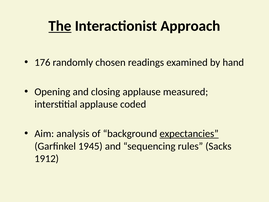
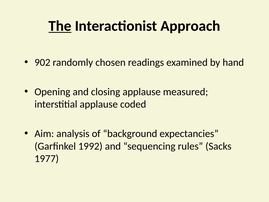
176: 176 -> 902 (42, 62)
expectancies underline: present -> none (189, 133)
1945: 1945 -> 1992 (90, 146)
1912: 1912 -> 1977 (47, 159)
